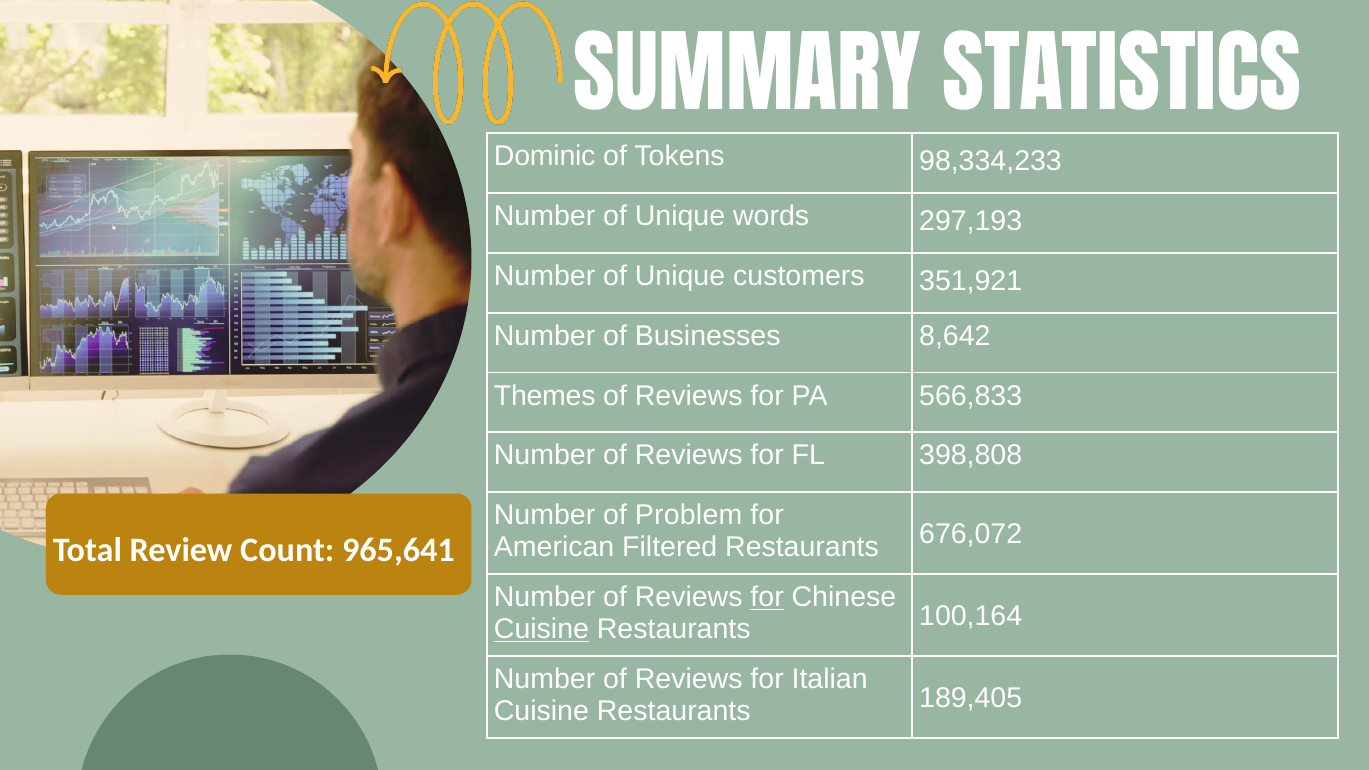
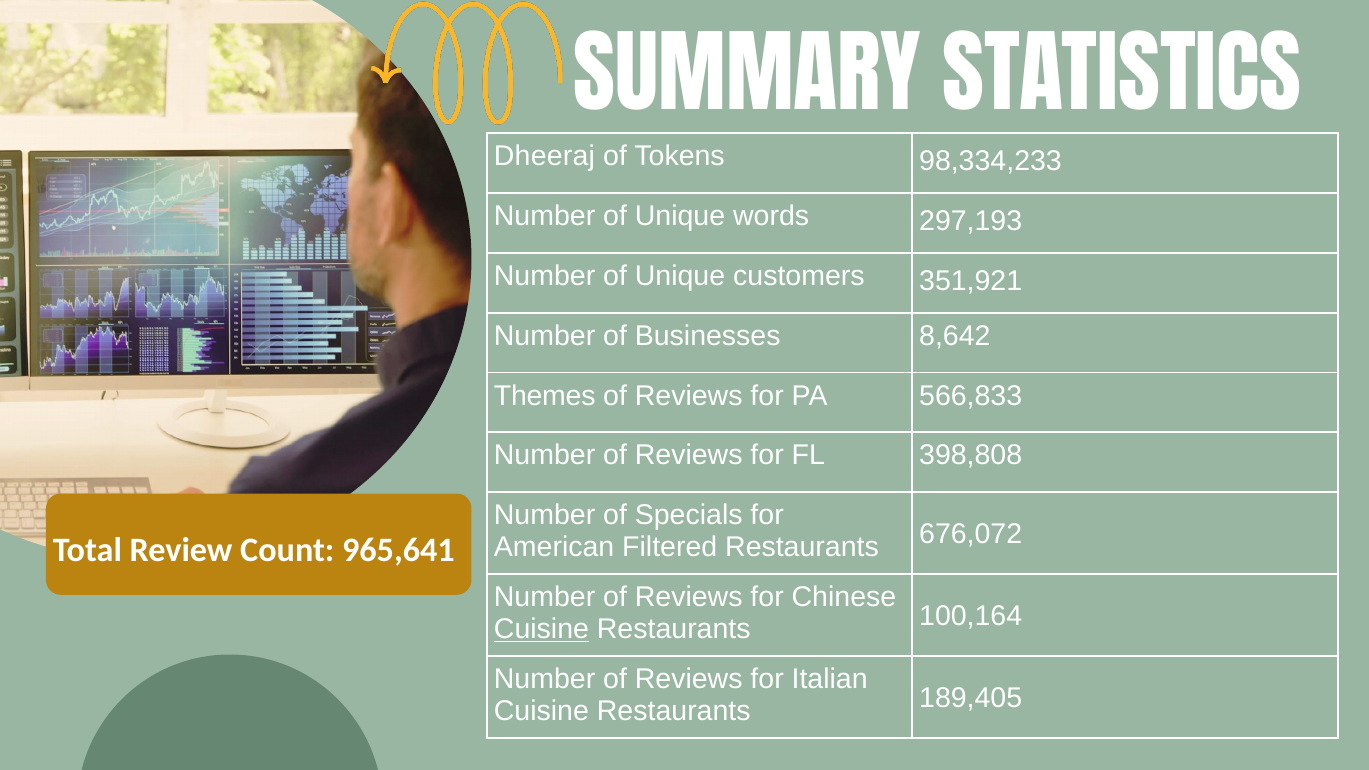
Dominic: Dominic -> Dheeraj (544, 156)
Problem: Problem -> Specials (689, 515)
for underline: present -> none (767, 597)
